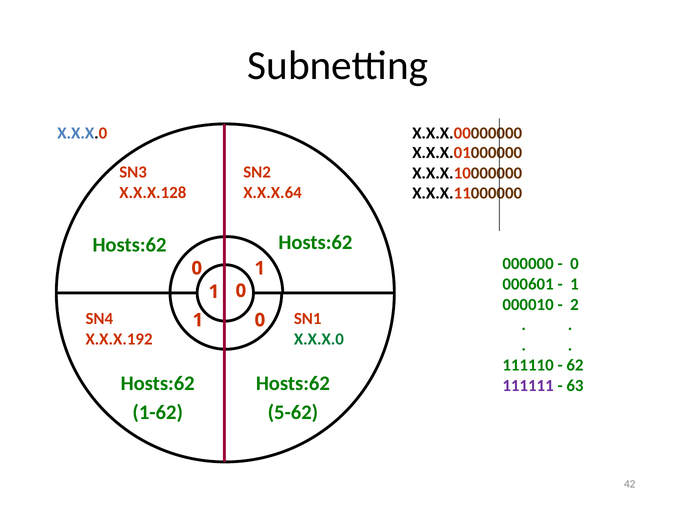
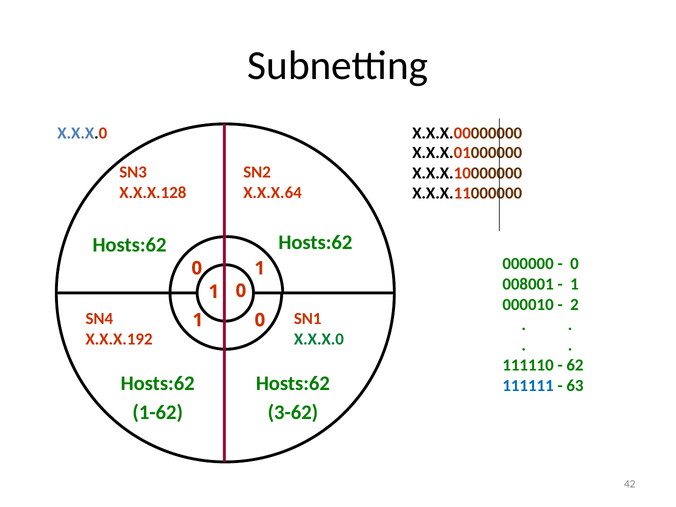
000601: 000601 -> 008001 (528, 284)
111111 colour: purple -> blue (528, 386)
5-62: 5-62 -> 3-62 (293, 412)
